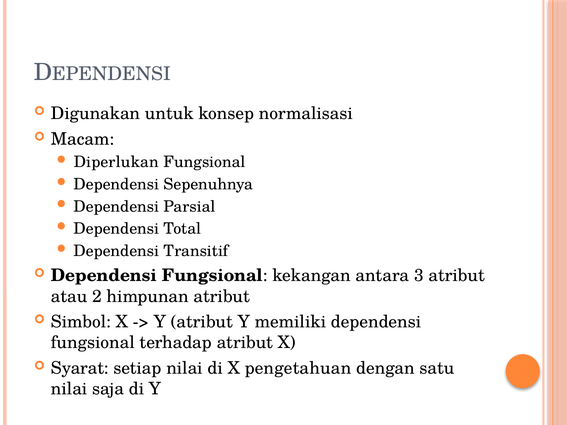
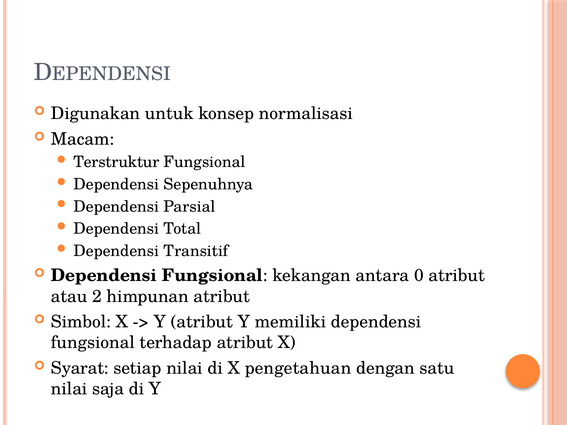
Diperlukan: Diperlukan -> Terstruktur (116, 162)
3: 3 -> 0 (419, 276)
